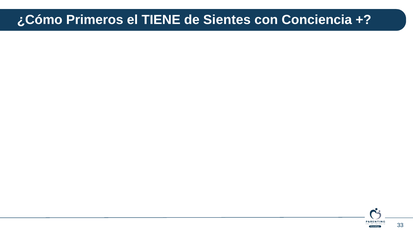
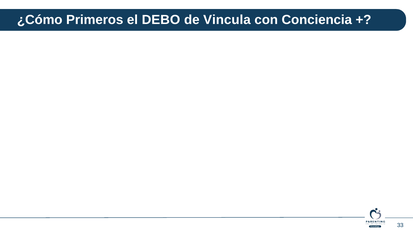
TIENE: TIENE -> DEBO (161, 20)
Sientes: Sientes -> Vincula (227, 20)
